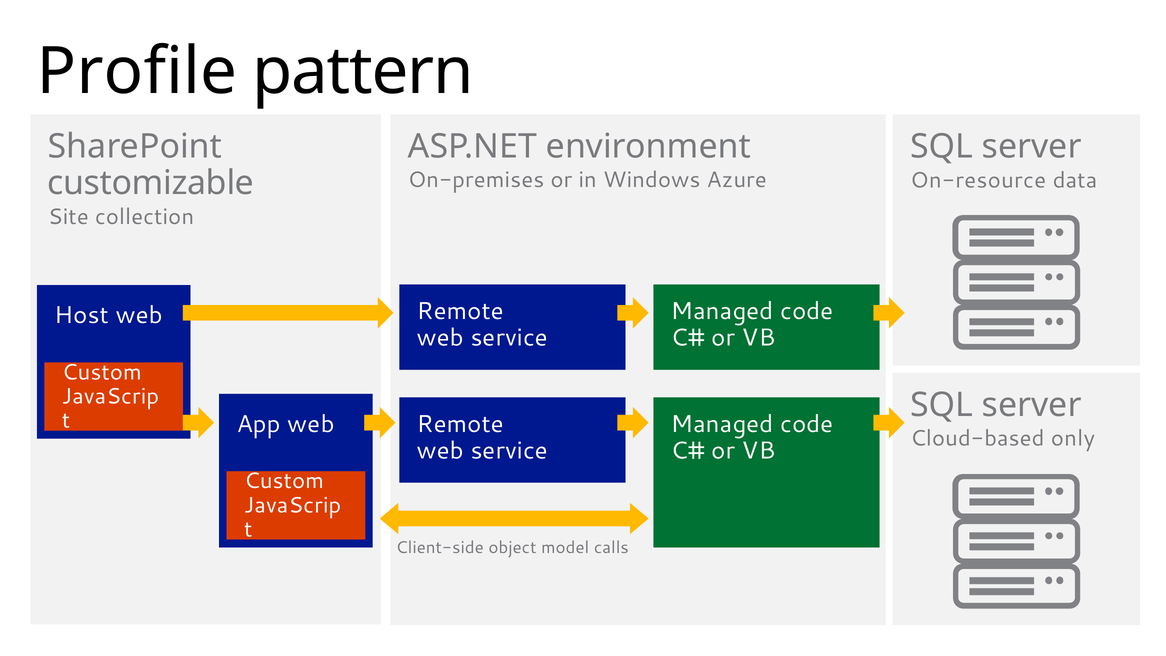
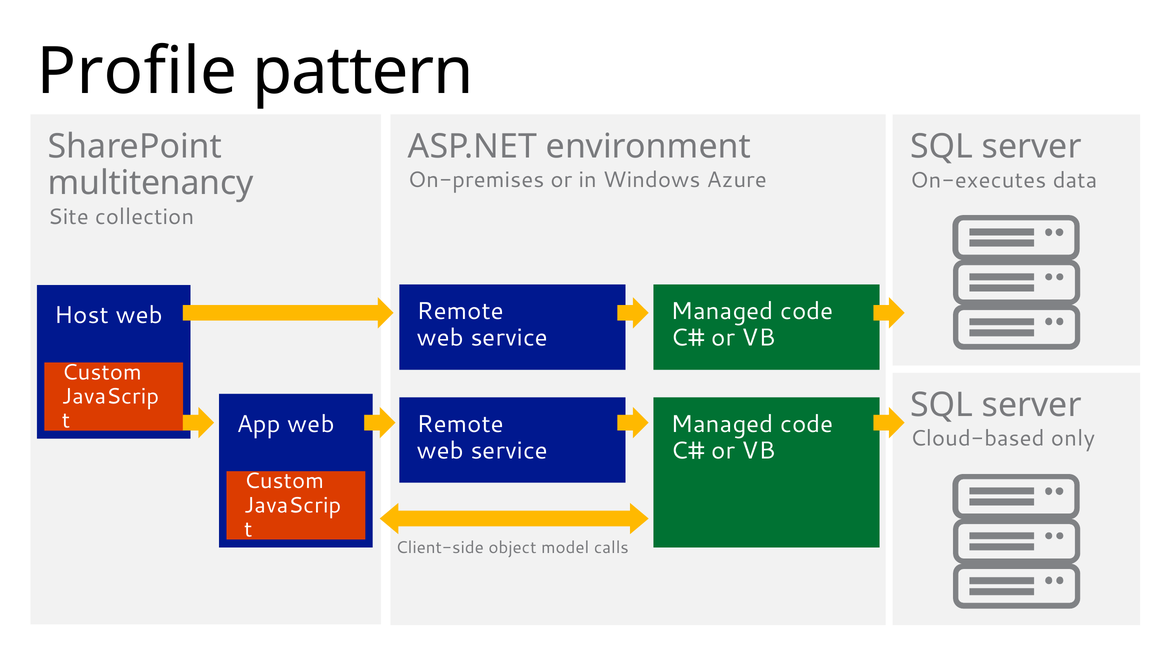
On-resource: On-resource -> On-executes (978, 180)
customizable: customizable -> multitenancy (151, 183)
